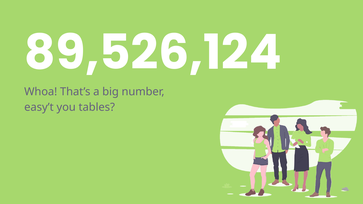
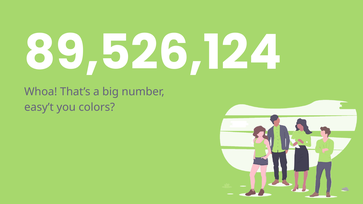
tables: tables -> colors (97, 107)
